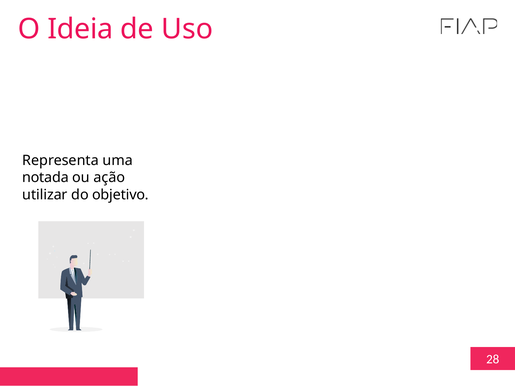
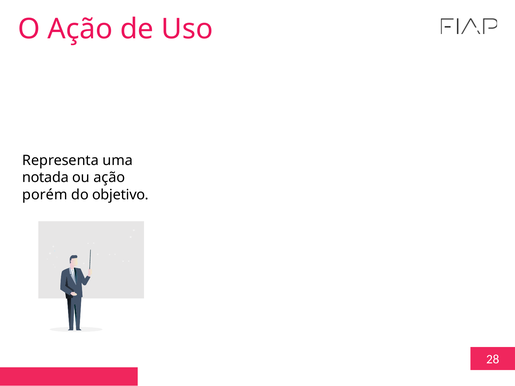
O Ideia: Ideia -> Ação (80, 29)
utilizar: utilizar -> porém (45, 195)
